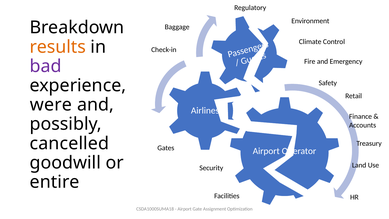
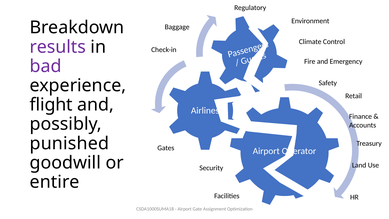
results colour: orange -> purple (58, 47)
were: were -> flight (51, 105)
cancelled: cancelled -> punished (69, 143)
